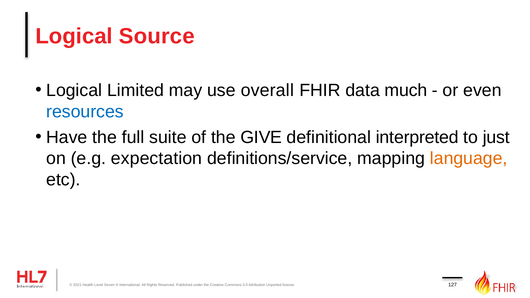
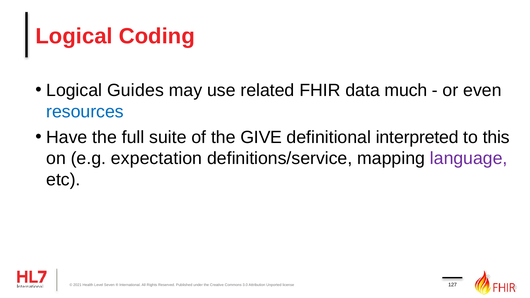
Source: Source -> Coding (157, 36)
Limited: Limited -> Guides (135, 91)
overall: overall -> related (268, 91)
just: just -> this (496, 137)
language colour: orange -> purple (469, 159)
